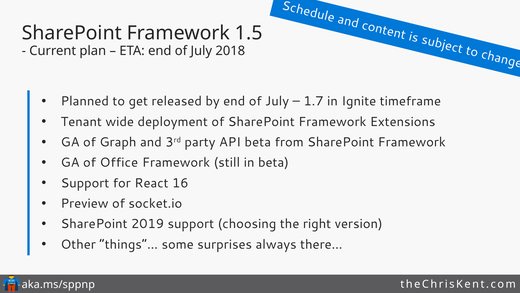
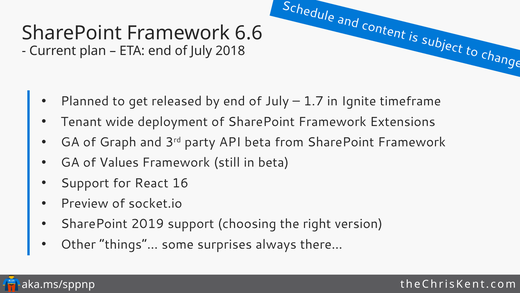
1.5: 1.5 -> 6.6 (249, 33)
Office: Office -> Values (119, 162)
